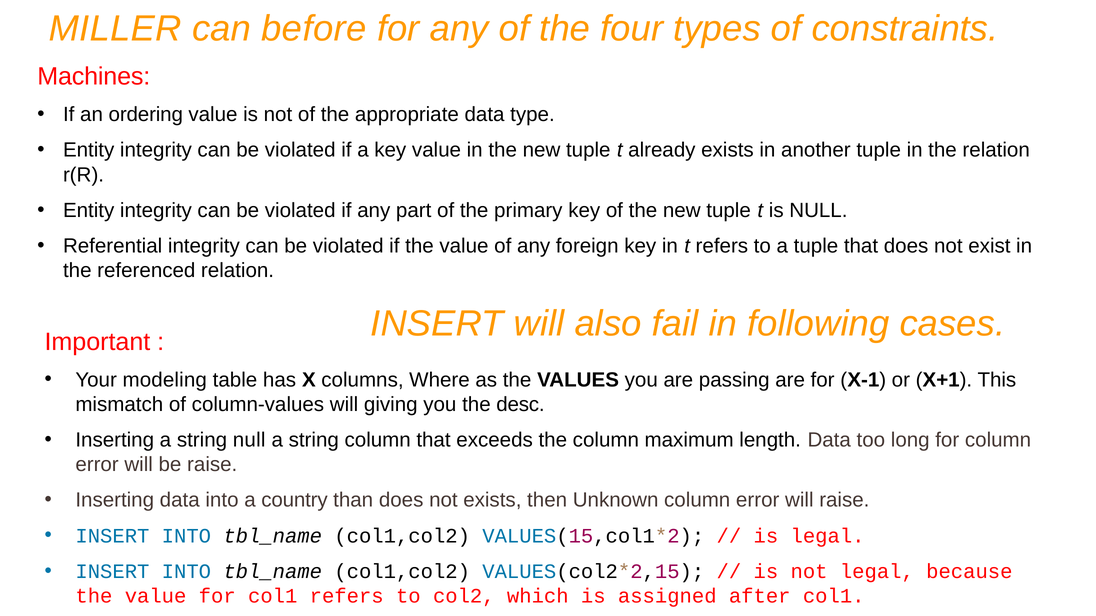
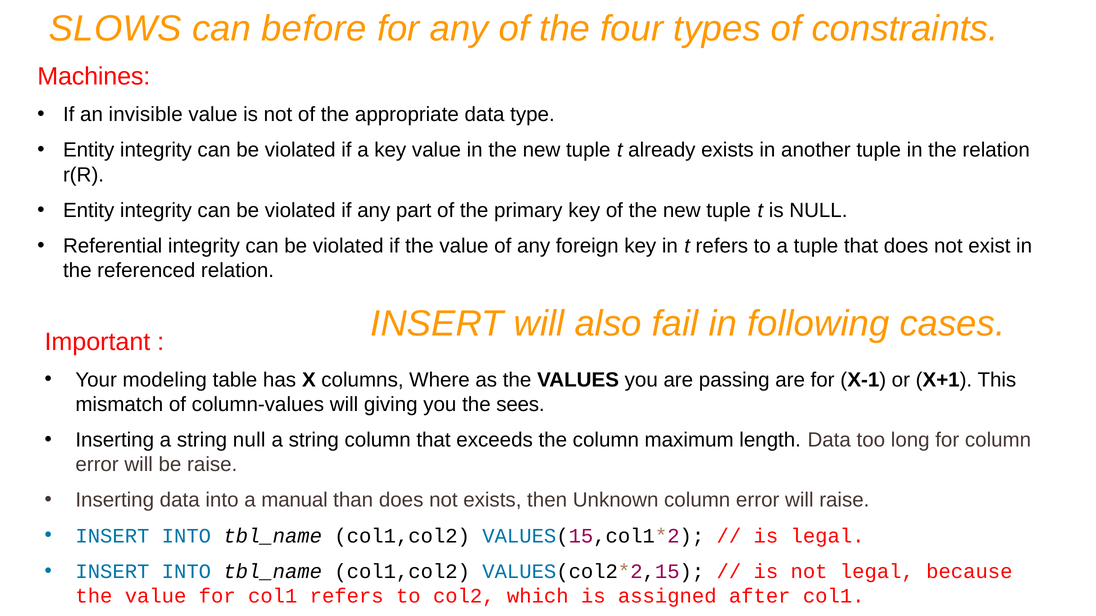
MILLER: MILLER -> SLOWS (115, 29)
ordering: ordering -> invisible (146, 115)
desc: desc -> sees (520, 405)
country: country -> manual (295, 501)
